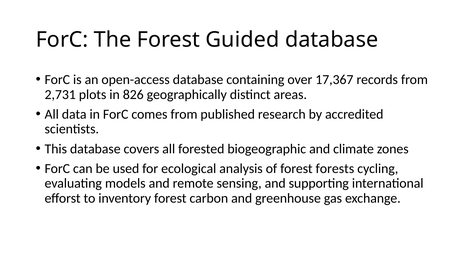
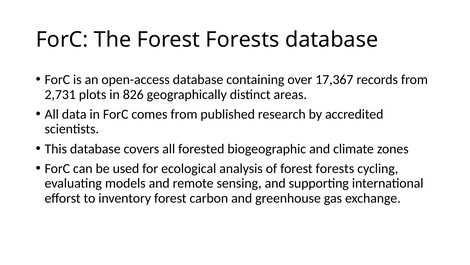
The Forest Guided: Guided -> Forests (242, 39)
